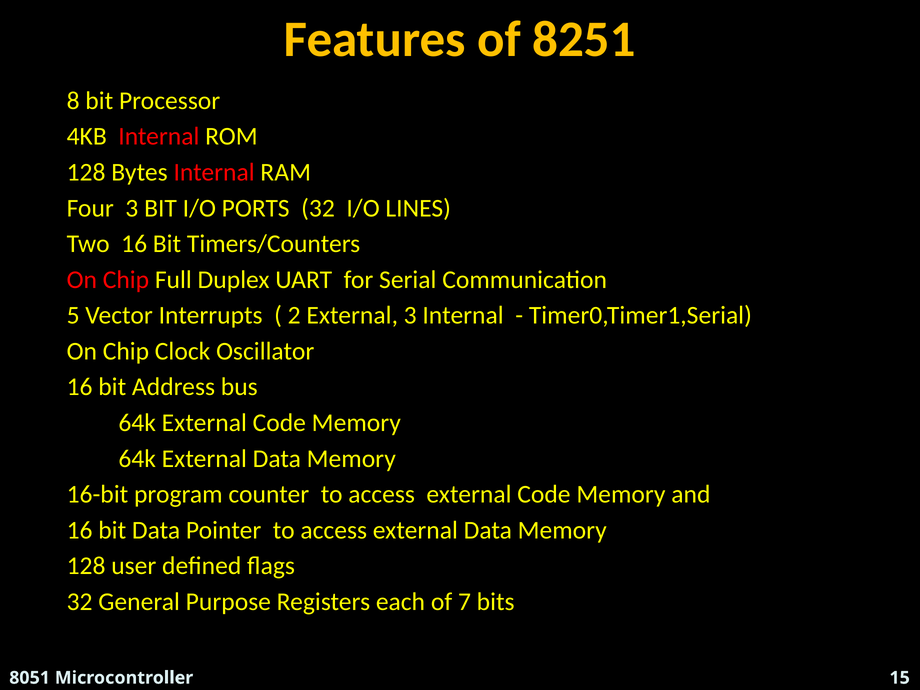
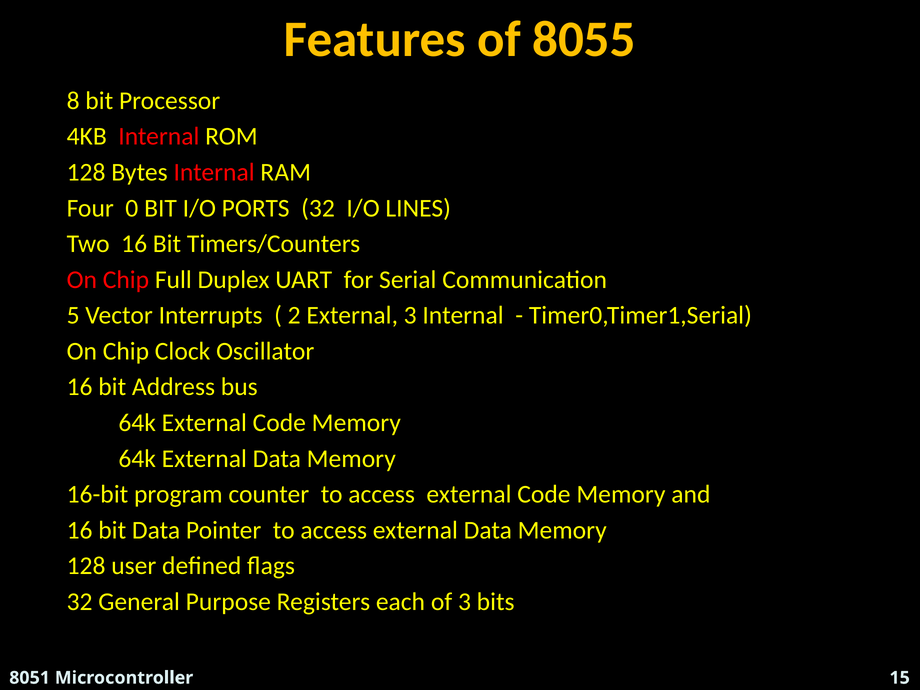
8251: 8251 -> 8055 (584, 39)
Four 3: 3 -> 0 (132, 208)
of 7: 7 -> 3 (464, 602)
